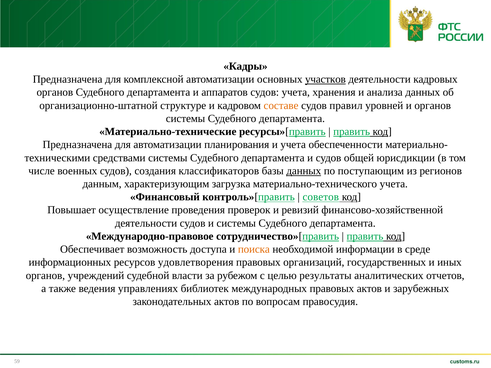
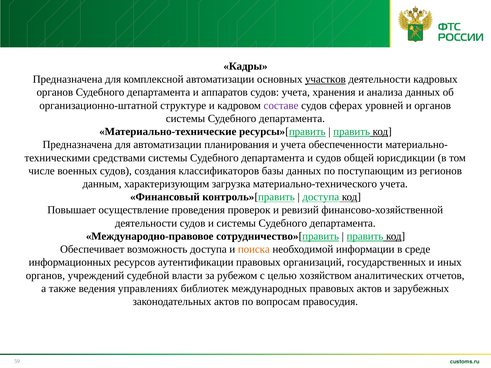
составе colour: orange -> purple (281, 106)
правил: правил -> сферах (346, 106)
данных underline: present -> none (304, 171)
советов: советов -> доступа (321, 197)
удовлетворения: удовлетворения -> аутентификации (196, 263)
результаты: результаты -> хозяйством (326, 276)
